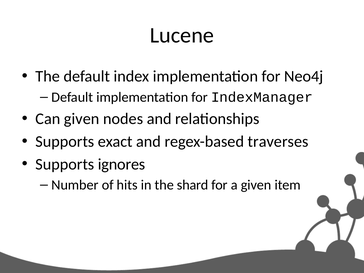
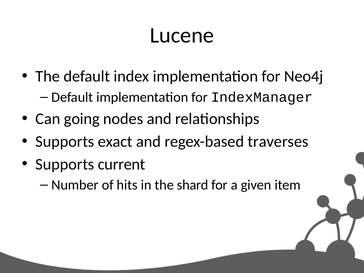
Can given: given -> going (82, 119)
ignores: ignores -> current (122, 164)
